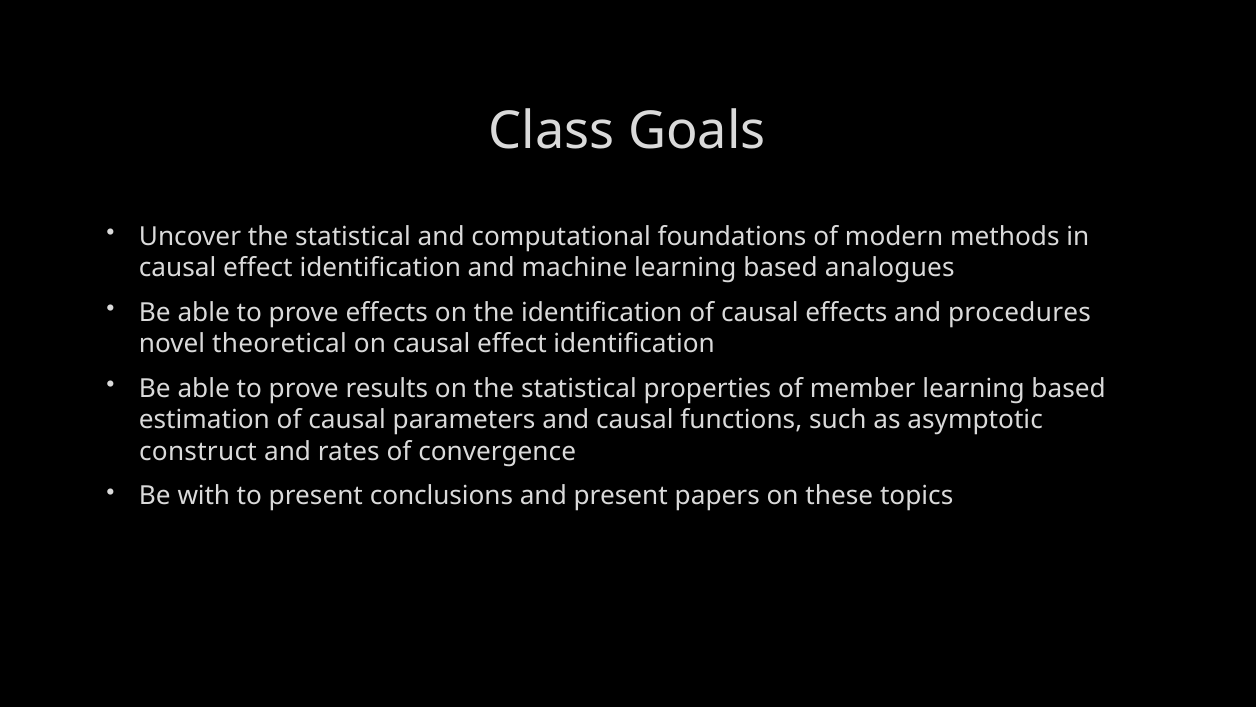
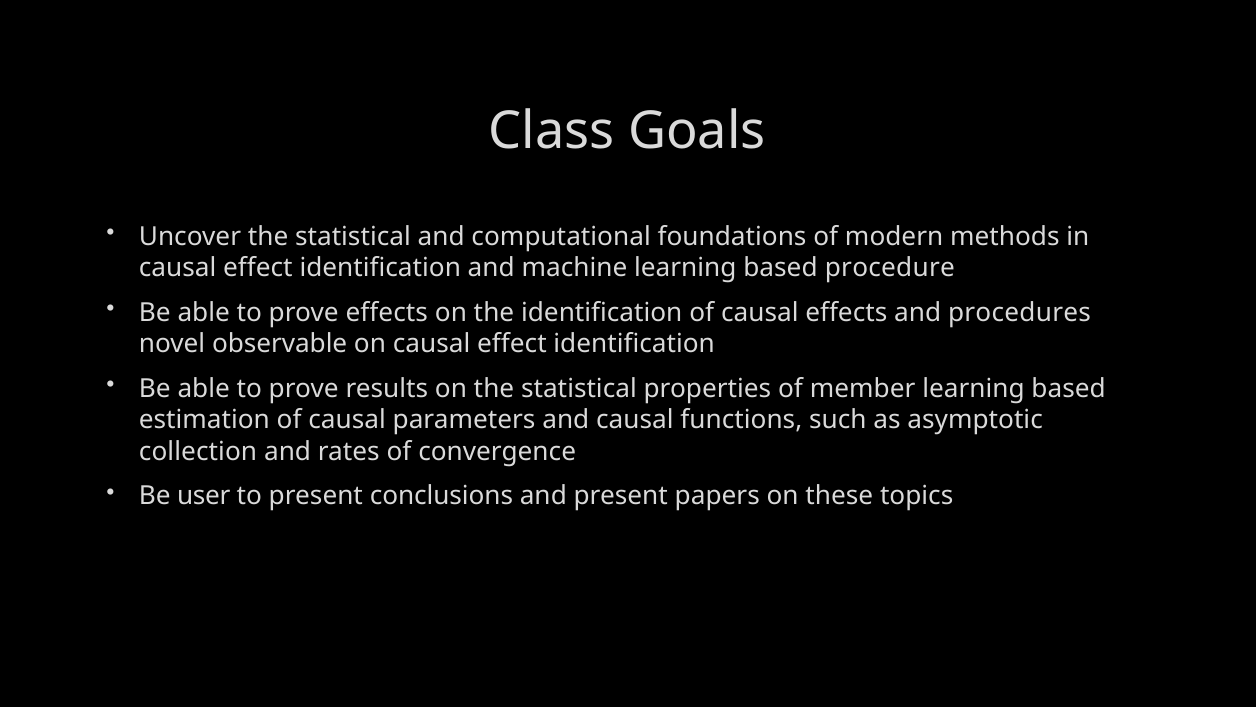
analogues: analogues -> procedure (890, 268)
theoretical: theoretical -> observable (280, 344)
construct: construct -> collection (198, 451)
with: with -> user (204, 496)
